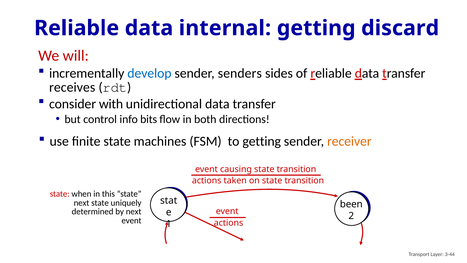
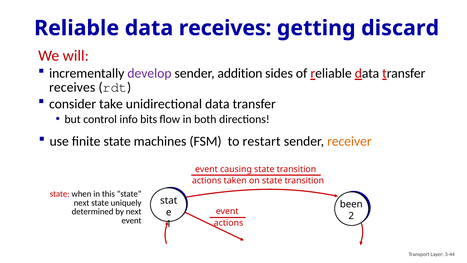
data internal: internal -> receives (225, 28)
develop colour: blue -> purple (149, 73)
senders: senders -> addition (240, 73)
with: with -> take (111, 104)
to getting: getting -> restart (262, 141)
